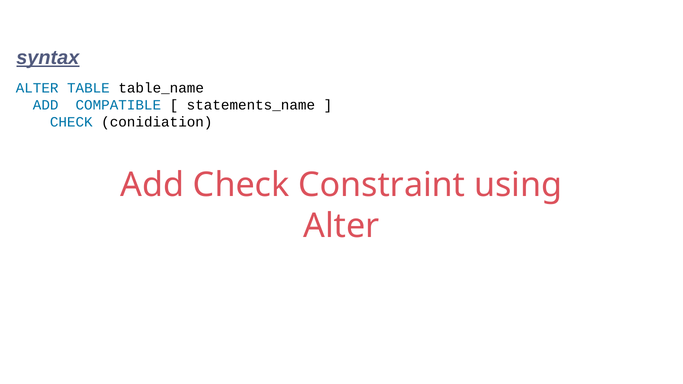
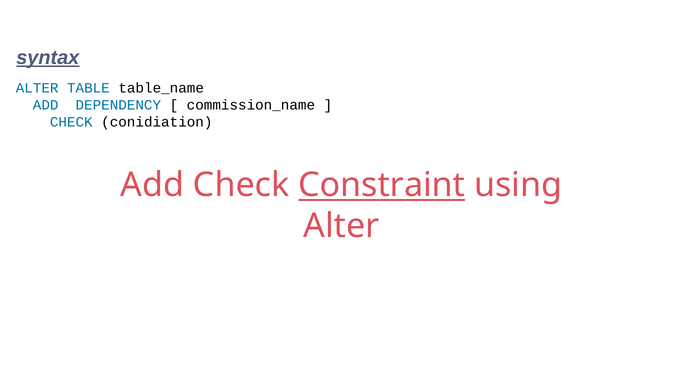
COMPATIBLE: COMPATIBLE -> DEPENDENCY (118, 105)
statements_name: statements_name -> commission_name (251, 105)
Constraint underline: none -> present (382, 185)
